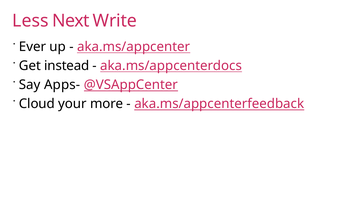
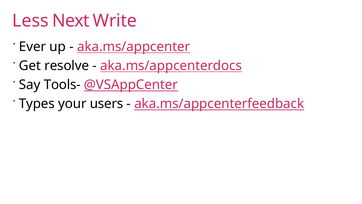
instead: instead -> resolve (67, 66)
Apps-: Apps- -> Tools- (62, 85)
Cloud: Cloud -> Types (37, 104)
more: more -> users (107, 104)
